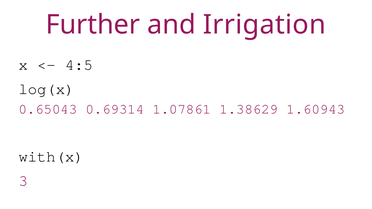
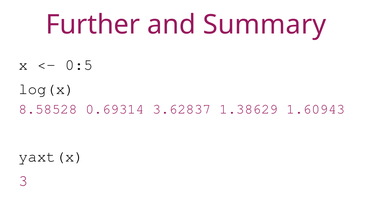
Irrigation: Irrigation -> Summary (264, 25)
4:5: 4:5 -> 0:5 (79, 65)
0.65043: 0.65043 -> 8.58528 (48, 109)
1.07861: 1.07861 -> 3.62837 (182, 109)
with(x: with(x -> yaxt(x (51, 157)
